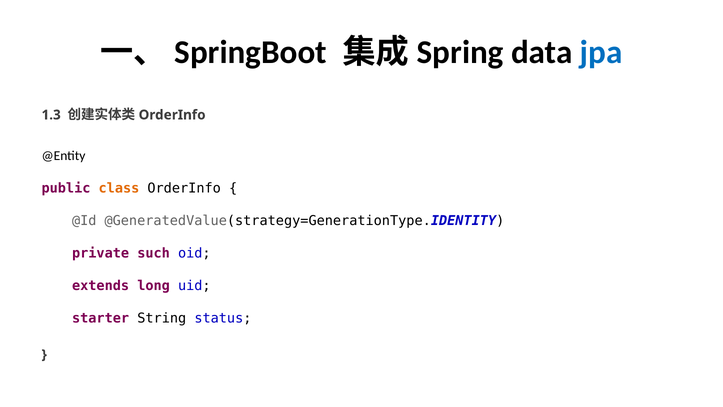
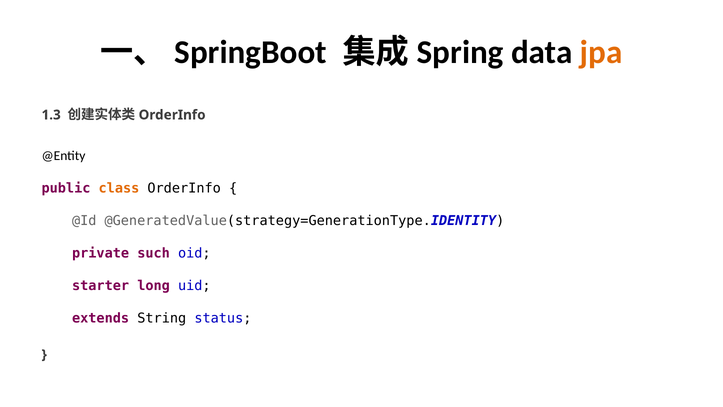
jpa colour: blue -> orange (601, 52)
extends: extends -> starter (101, 286)
starter: starter -> extends (101, 318)
